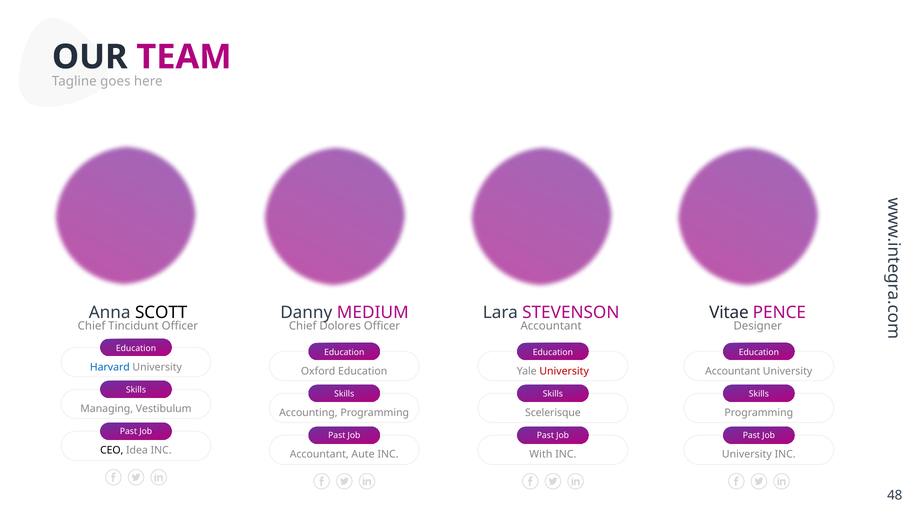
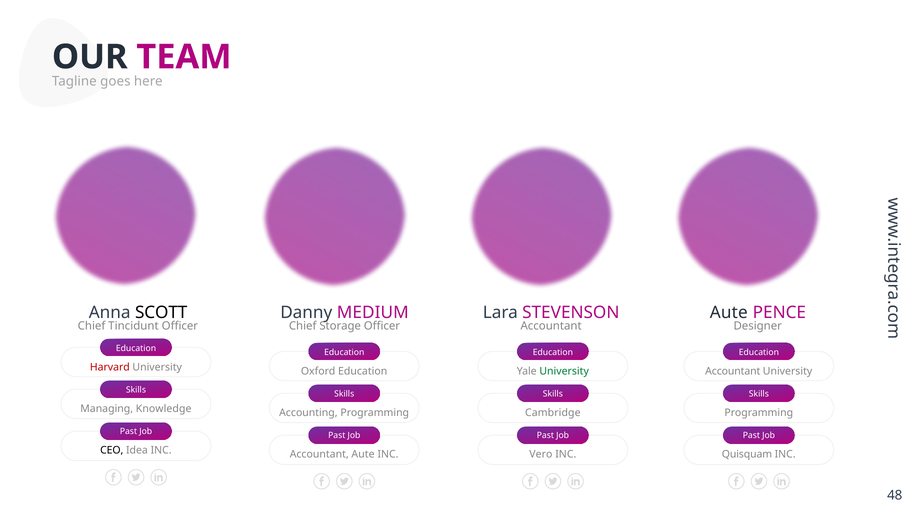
Vitae: Vitae -> Aute (729, 313)
Dolores: Dolores -> Storage (340, 326)
Harvard colour: blue -> red (110, 367)
University colour: red -> green (564, 371)
Vestibulum: Vestibulum -> Knowledge (164, 409)
Scelerisque: Scelerisque -> Cambridge (553, 413)
With: With -> Vero (541, 455)
University: University -> Quisquam (747, 455)
